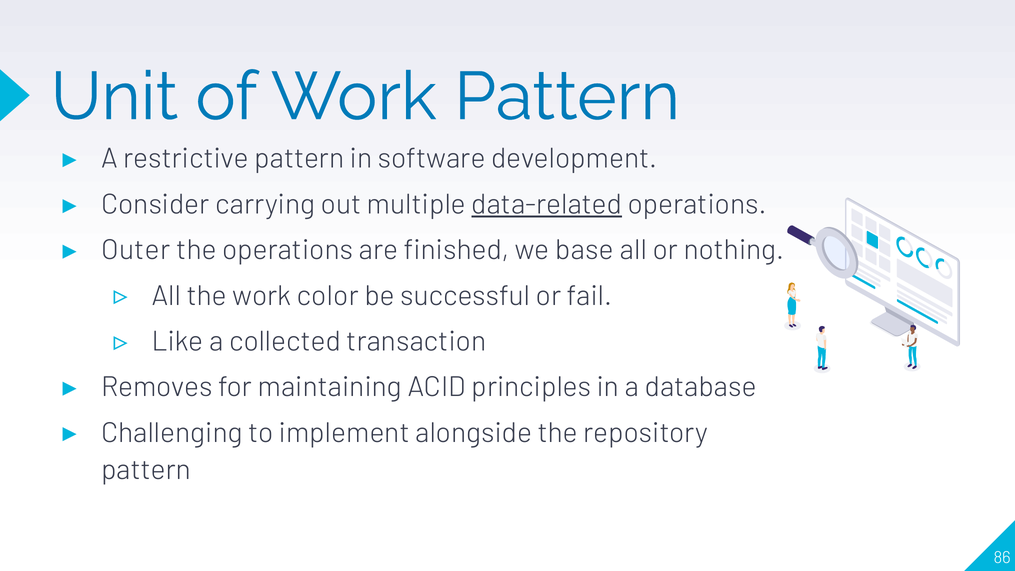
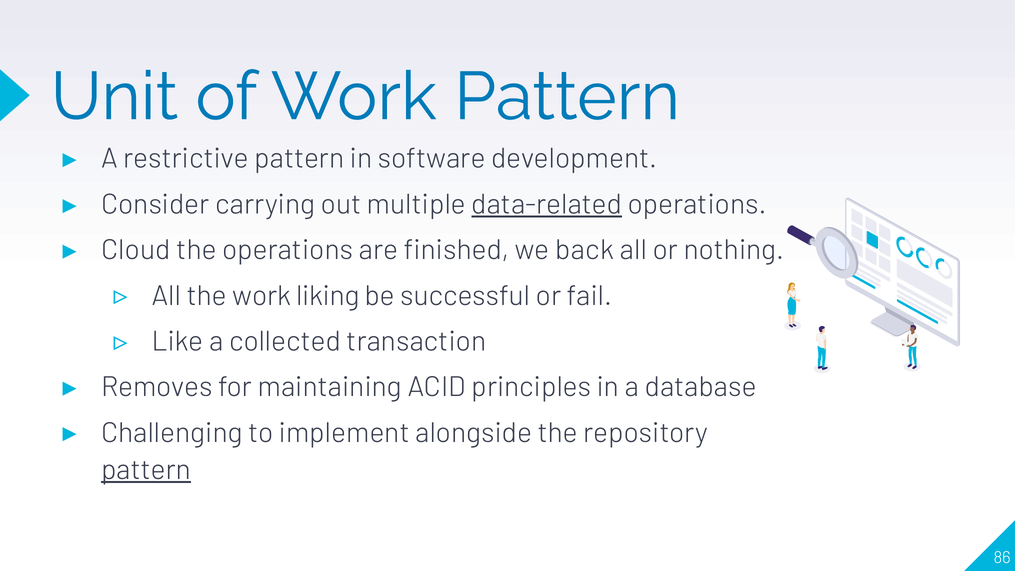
Outer: Outer -> Cloud (136, 250)
base: base -> back (585, 250)
color: color -> liking (328, 296)
pattern underline: none -> present (146, 470)
